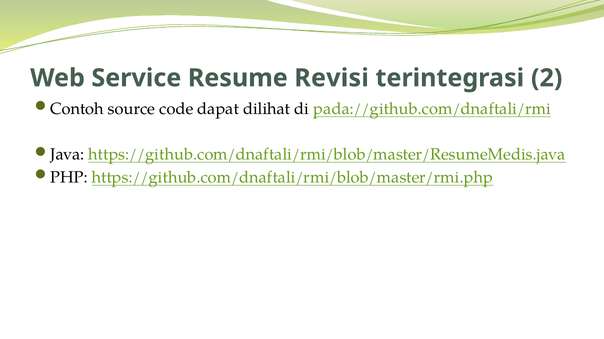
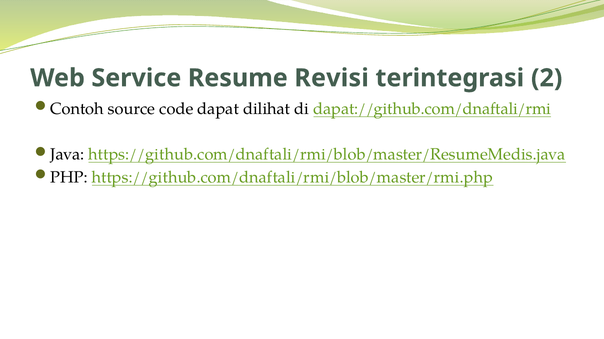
pada://github.com/dnaftali/rmi: pada://github.com/dnaftali/rmi -> dapat://github.com/dnaftali/rmi (432, 109)
